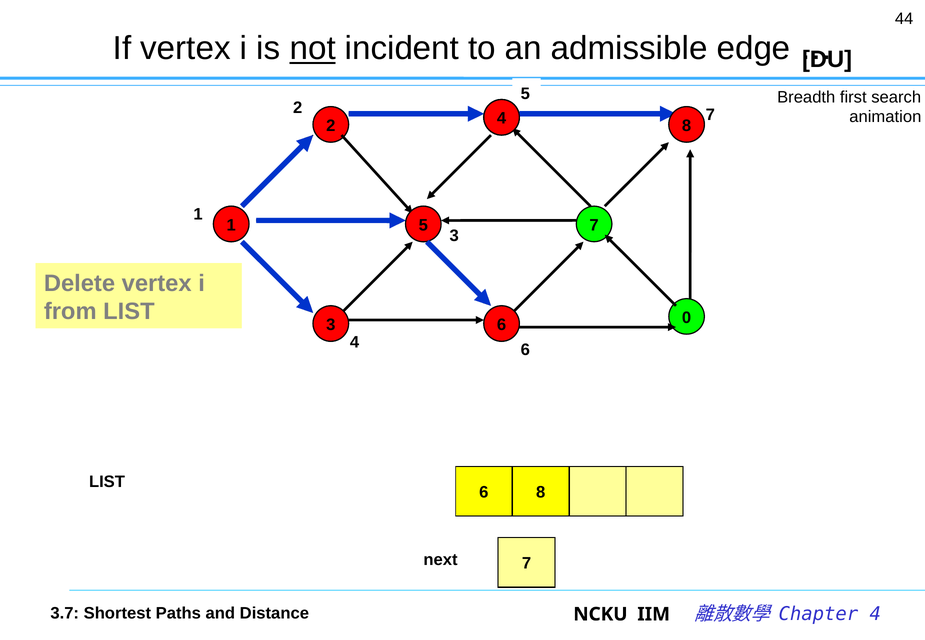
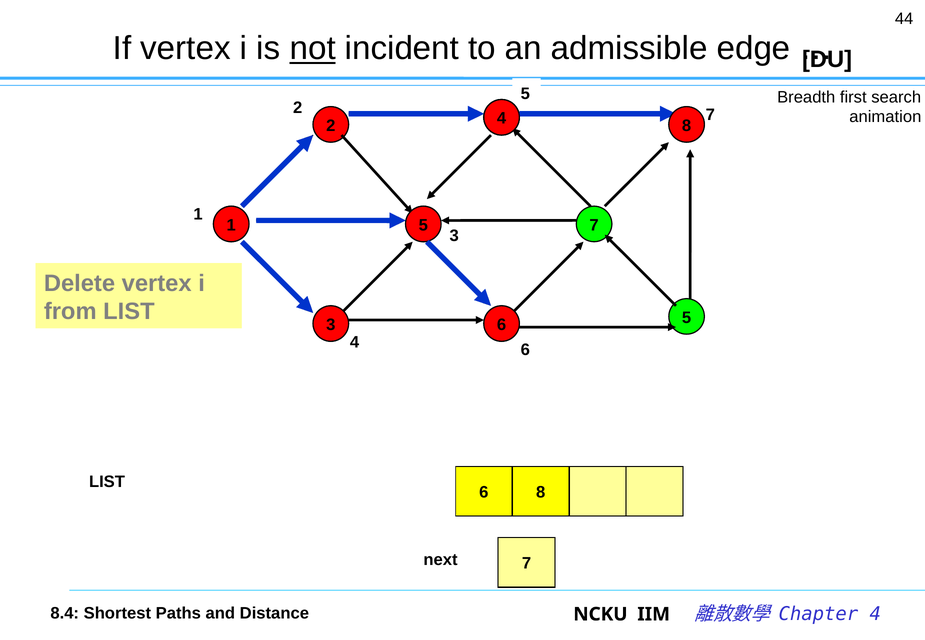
0: 0 -> 5 (687, 318)
3.7: 3.7 -> 8.4 (65, 614)
